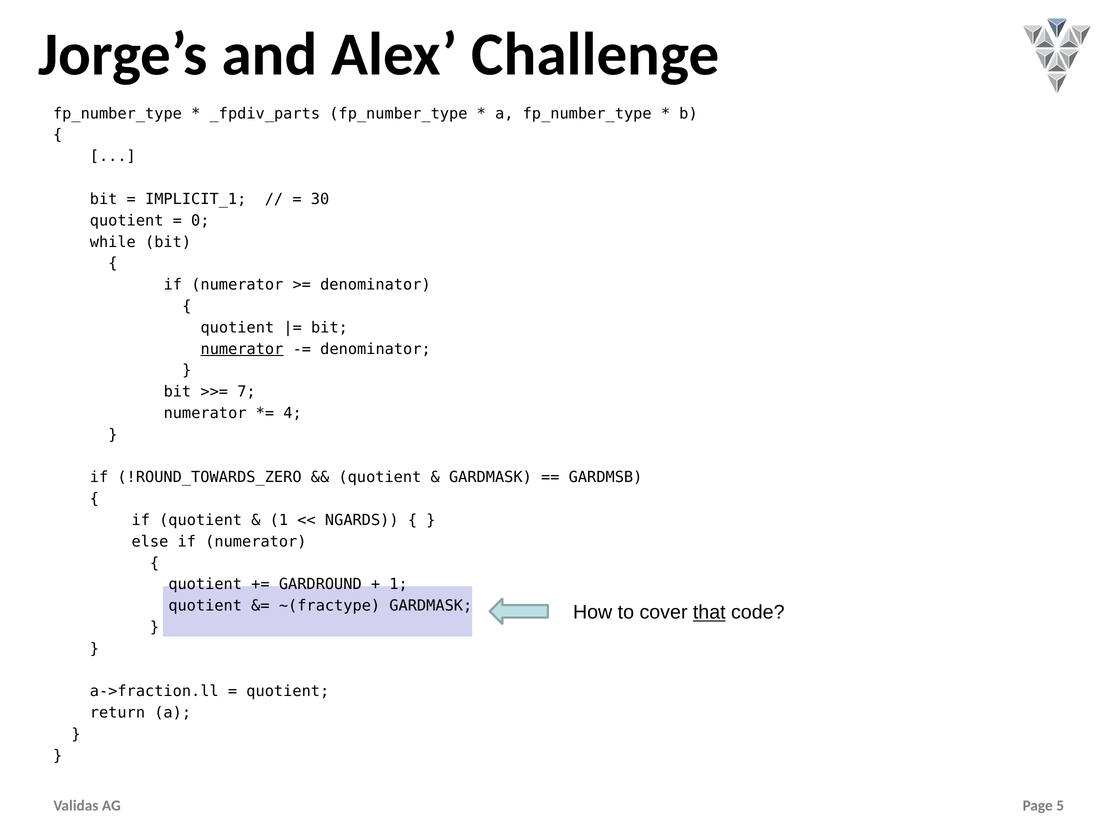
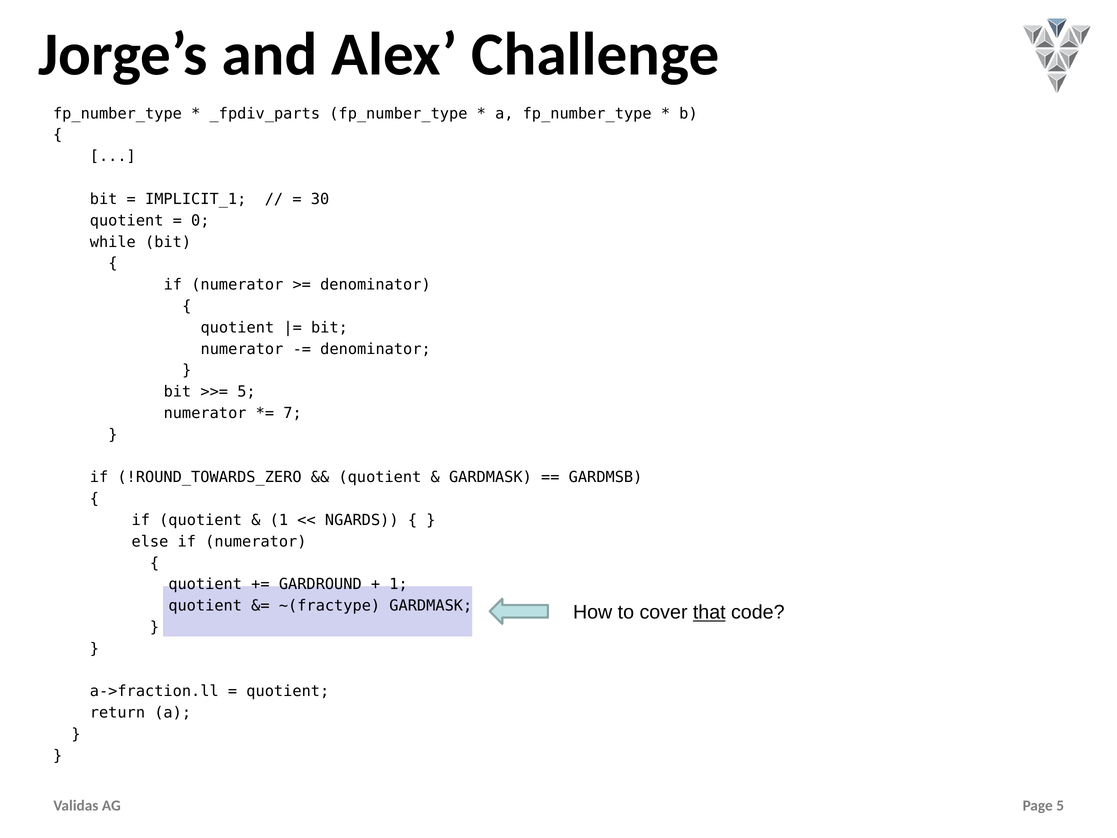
numerator underline: present -> none (242, 349)
7: 7 -> 5 (246, 392)
4: 4 -> 7 (293, 413)
